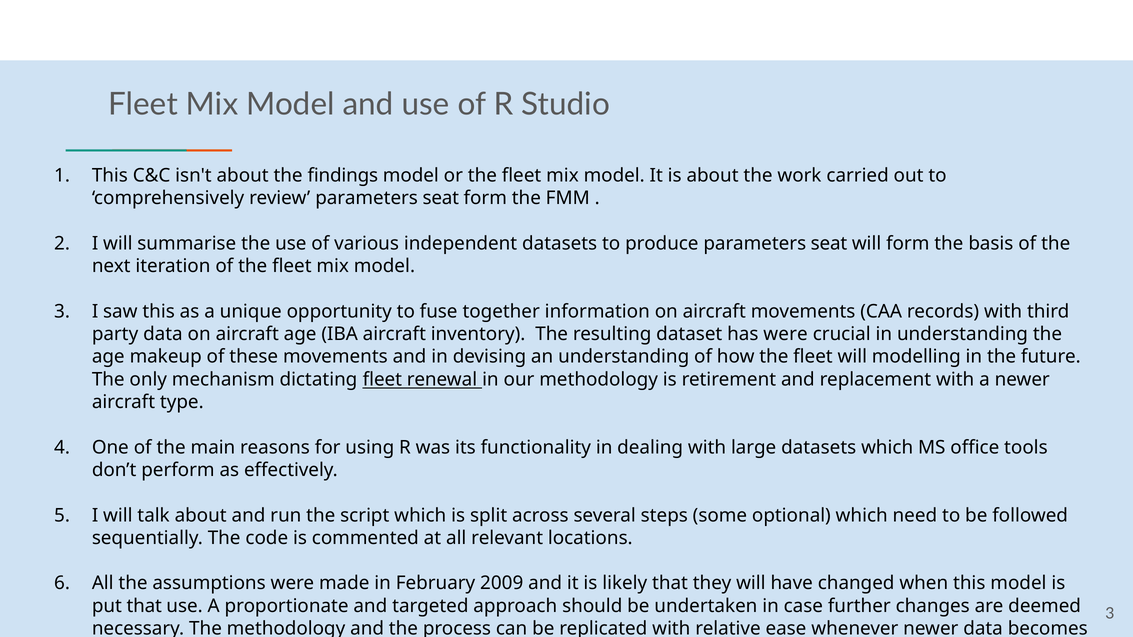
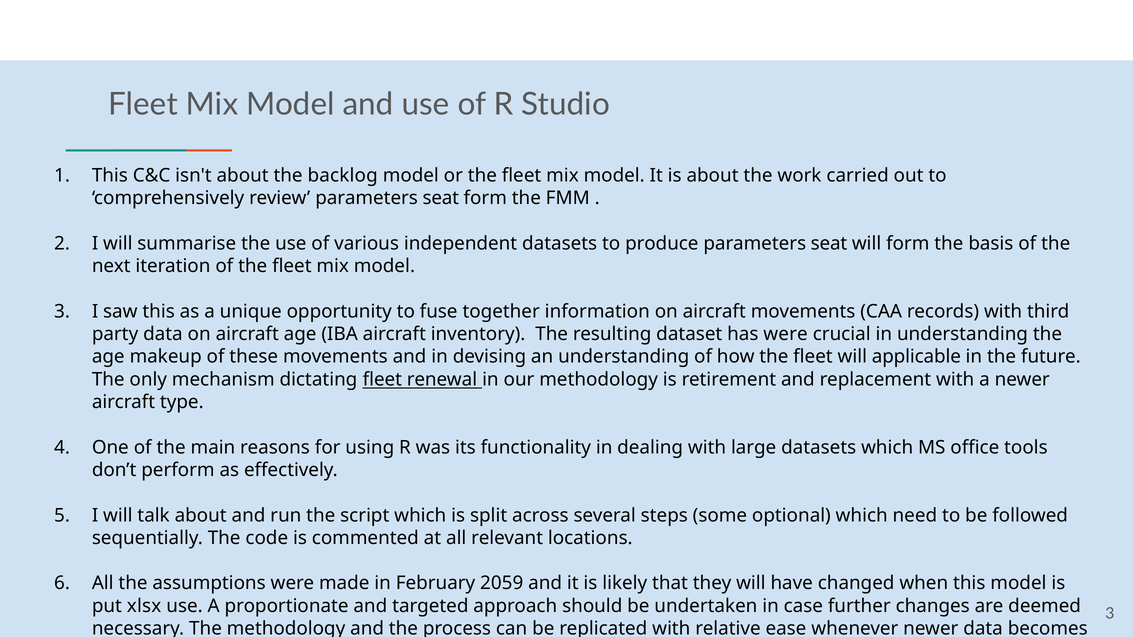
findings: findings -> backlog (343, 176)
modelling: modelling -> applicable (916, 357)
2009: 2009 -> 2059 (502, 584)
put that: that -> xlsx (144, 606)
